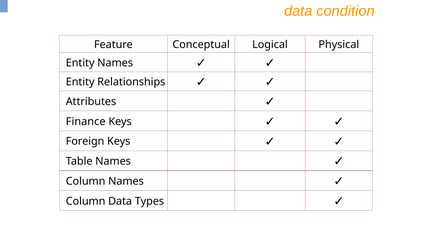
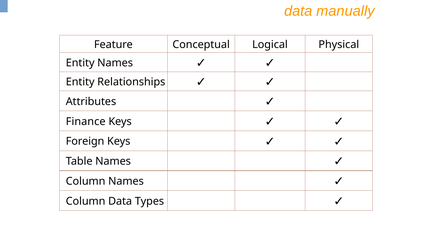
condition: condition -> manually (345, 11)
